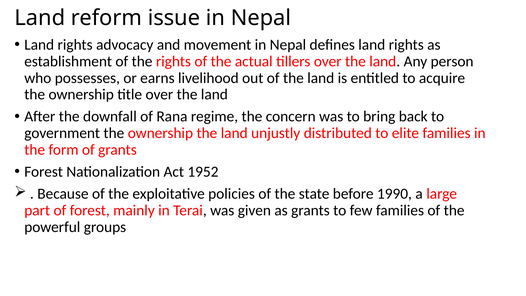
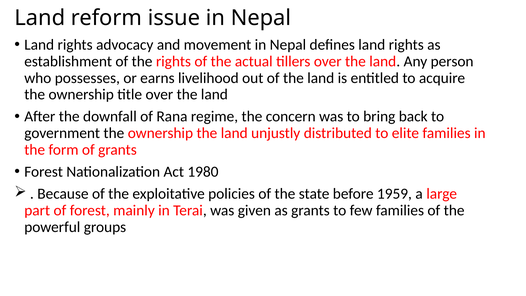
1952: 1952 -> 1980 (203, 172)
1990: 1990 -> 1959 (394, 194)
